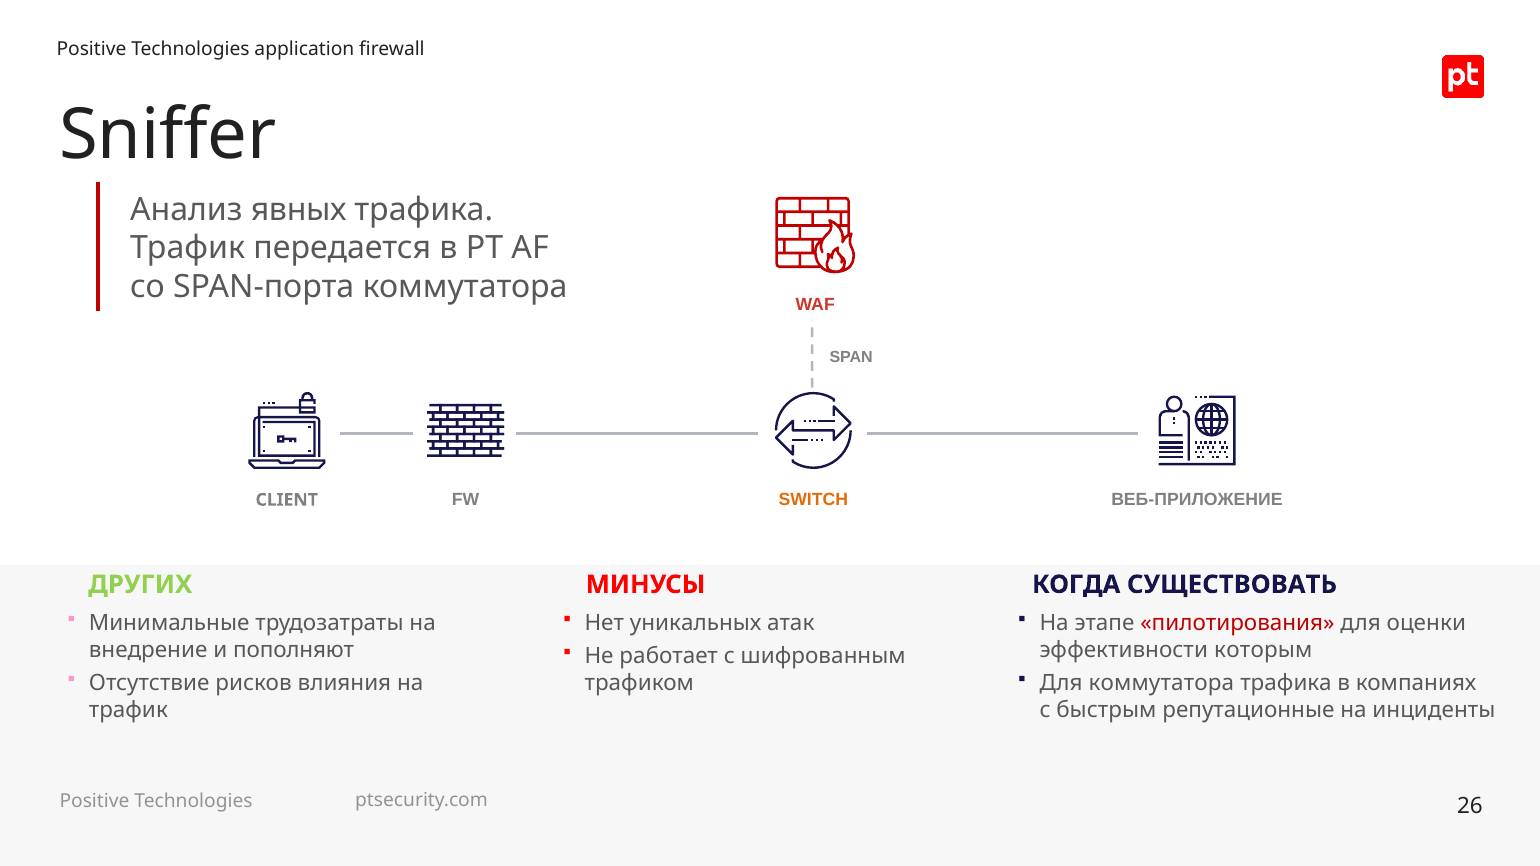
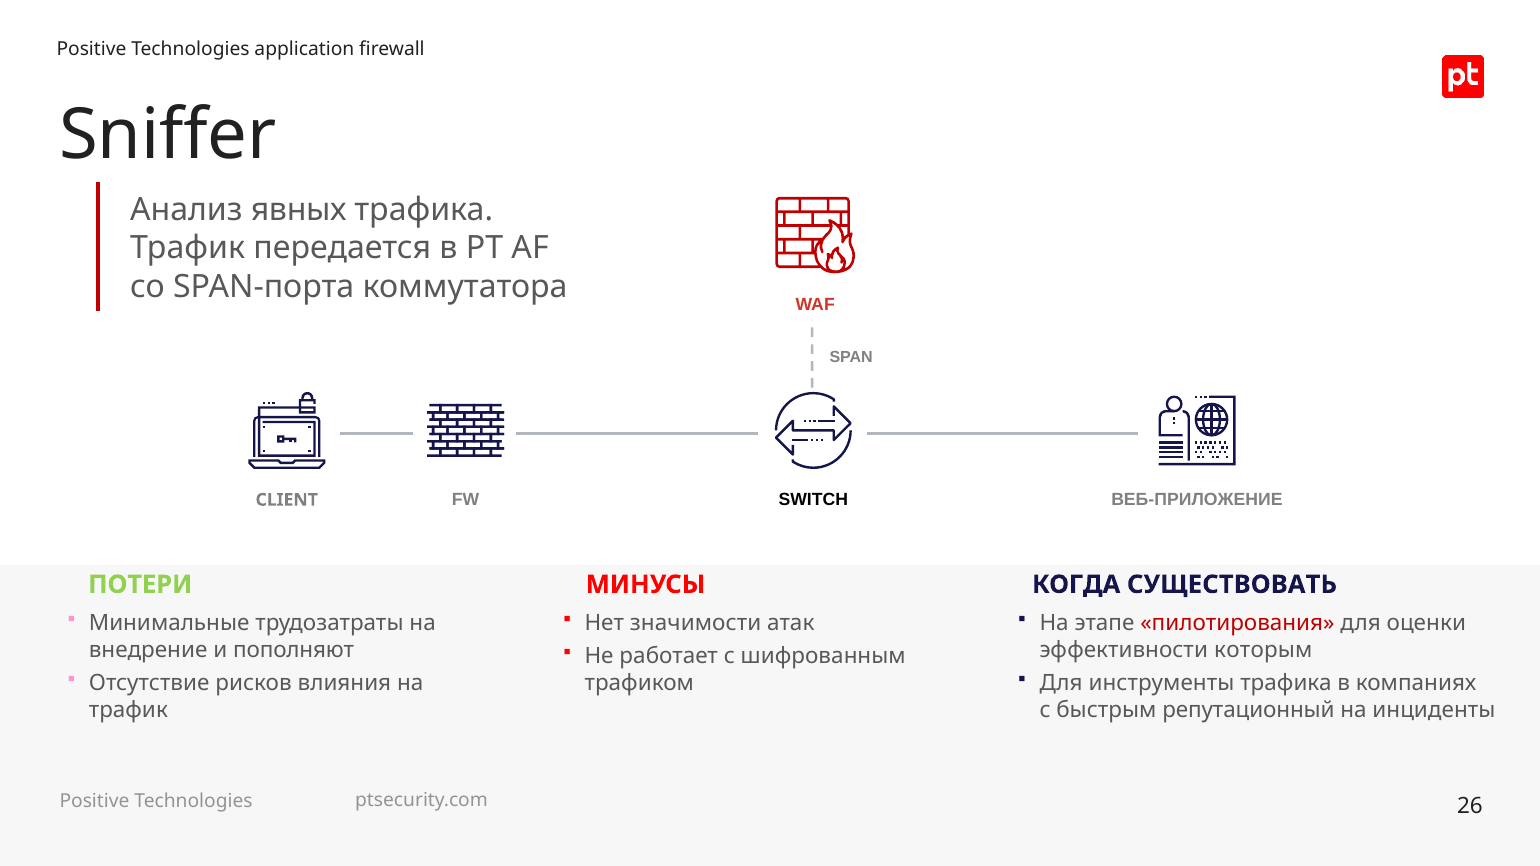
SWITCH colour: orange -> black (813, 500)
ДРУГИХ: ДРУГИХ -> ПОТЕРИ (140, 585)
уникальных: уникальных -> значимости (696, 623)
Для коммутатора: коммутатора -> инструменты (1161, 683)
репутационные: репутационные -> репутационный (1248, 710)
